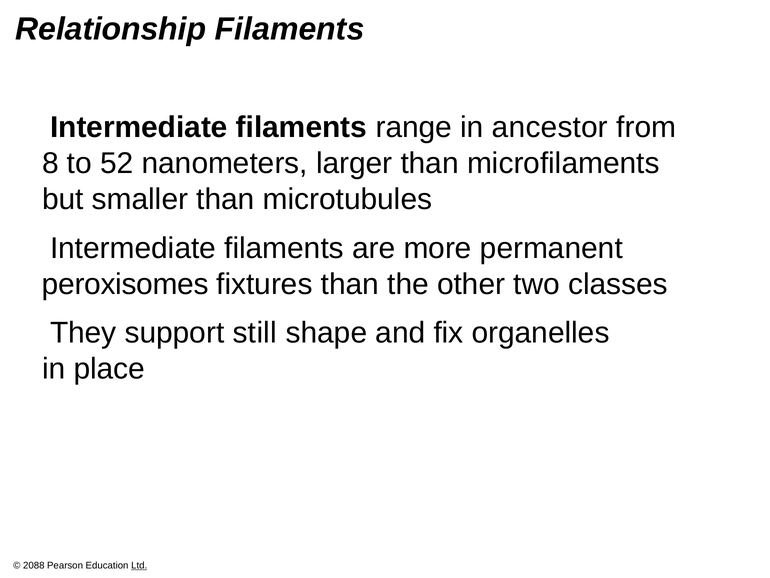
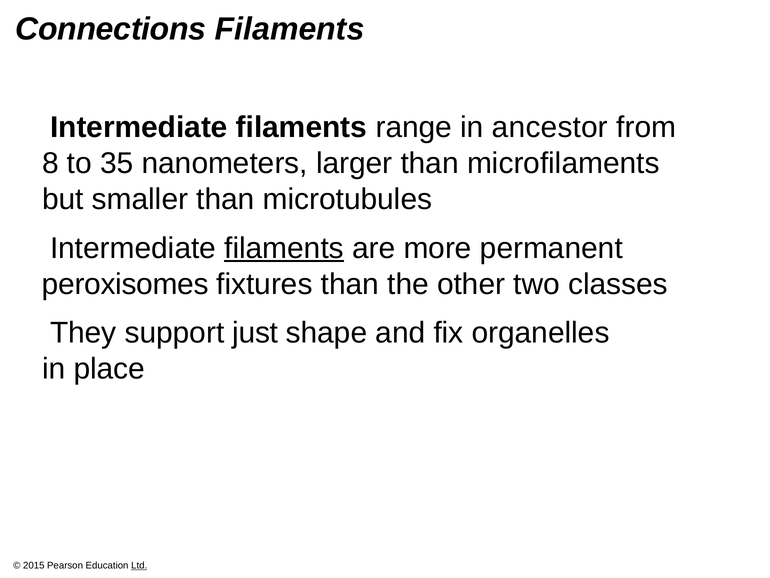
Relationship: Relationship -> Connections (111, 29)
52: 52 -> 35 (117, 163)
filaments underline: none -> present (284, 248)
still: still -> just (255, 333)
2088: 2088 -> 2015 (34, 565)
